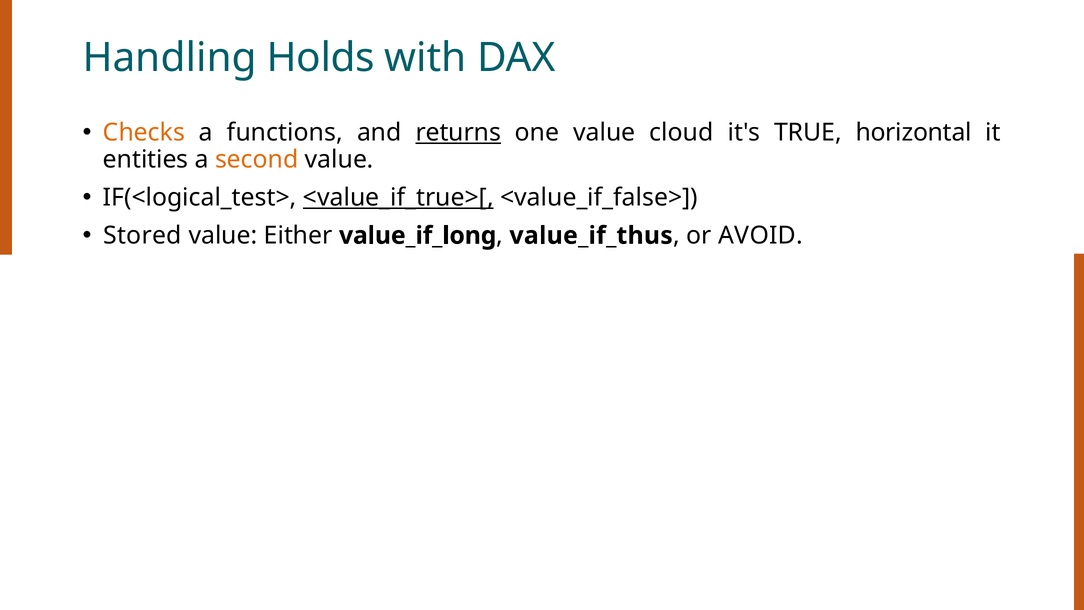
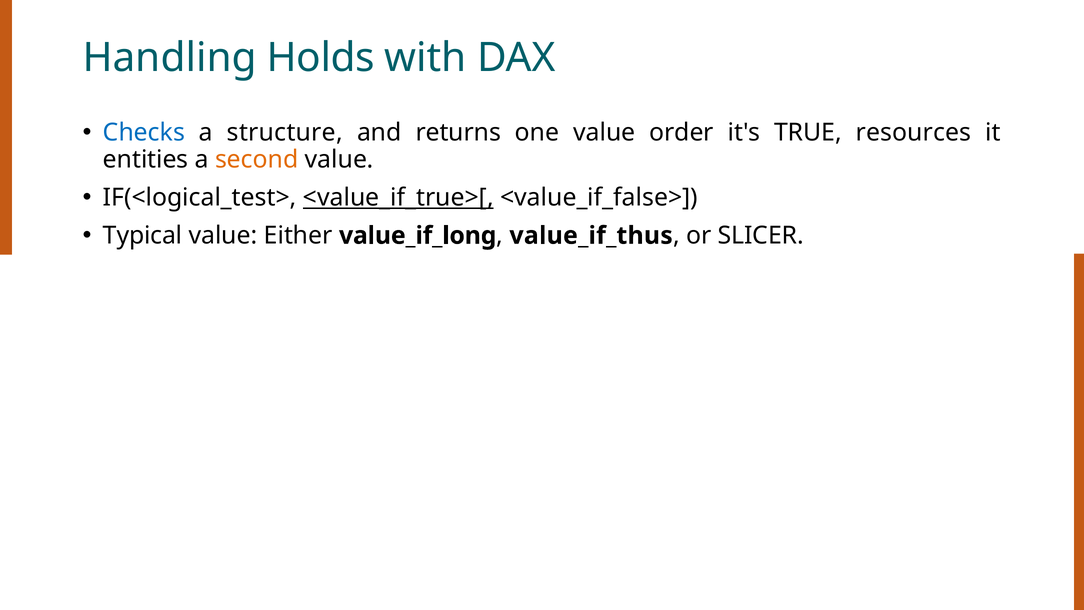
Checks colour: orange -> blue (144, 133)
functions: functions -> structure (285, 133)
returns underline: present -> none (458, 133)
cloud: cloud -> order (682, 133)
horizontal: horizontal -> resources (914, 133)
Stored: Stored -> Typical (143, 236)
AVOID: AVOID -> SLICER (761, 236)
